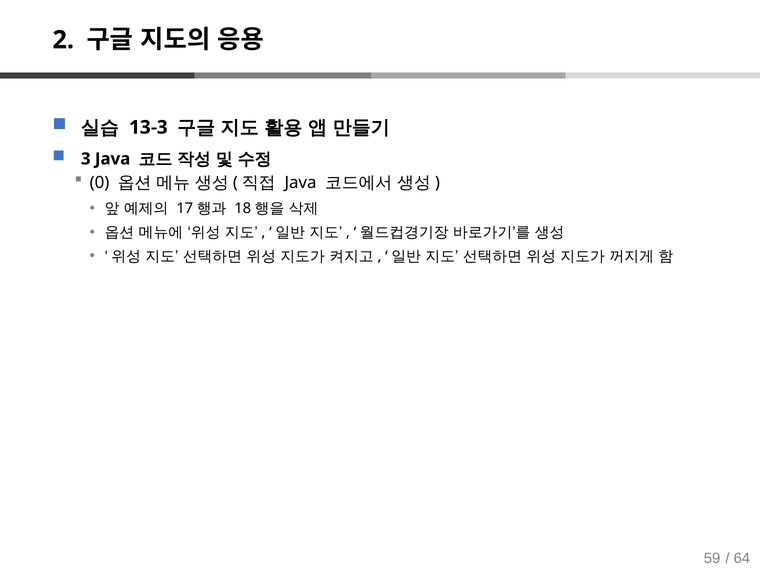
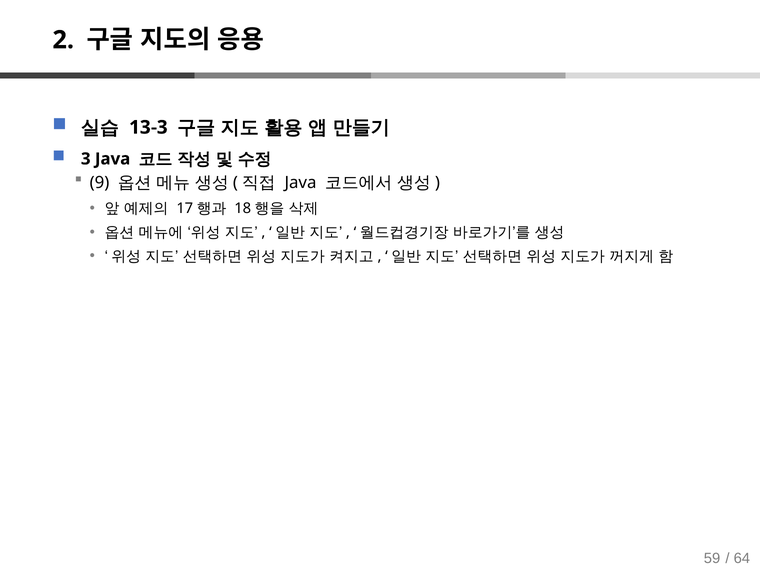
0: 0 -> 9 (100, 183)
